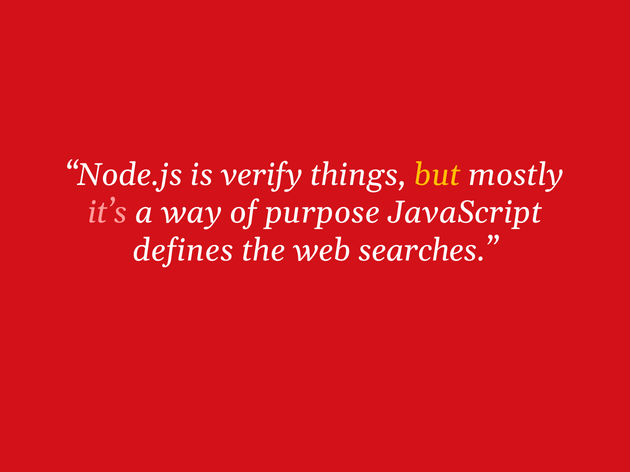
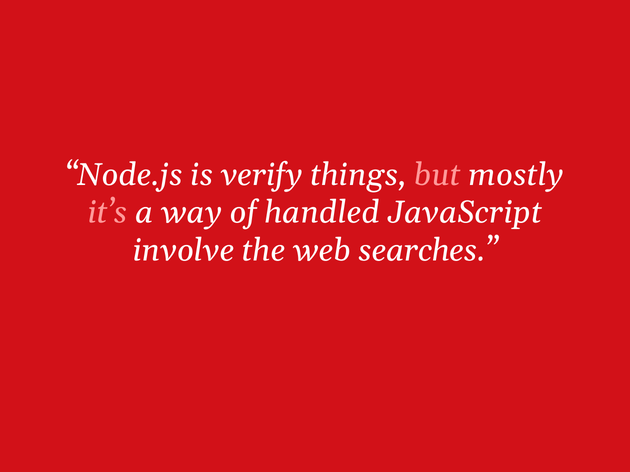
but colour: yellow -> pink (438, 175)
purpose: purpose -> handled (322, 213)
defines: defines -> involve (184, 250)
